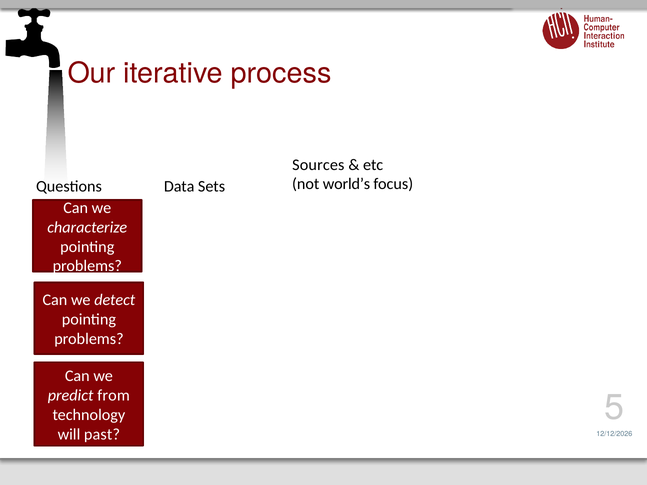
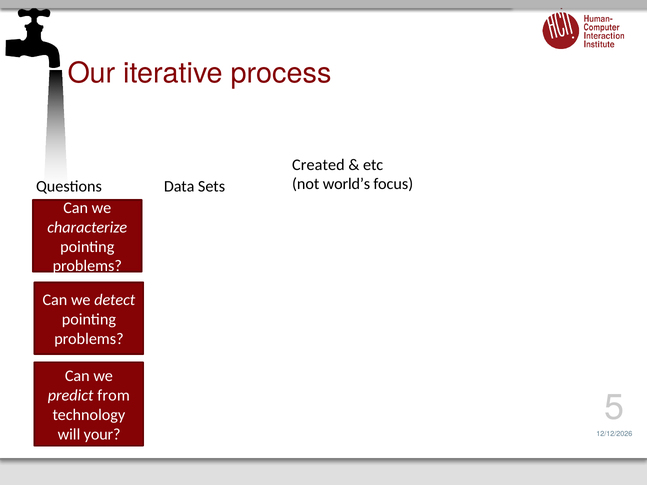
Sources: Sources -> Created (318, 165)
past: past -> your (102, 434)
